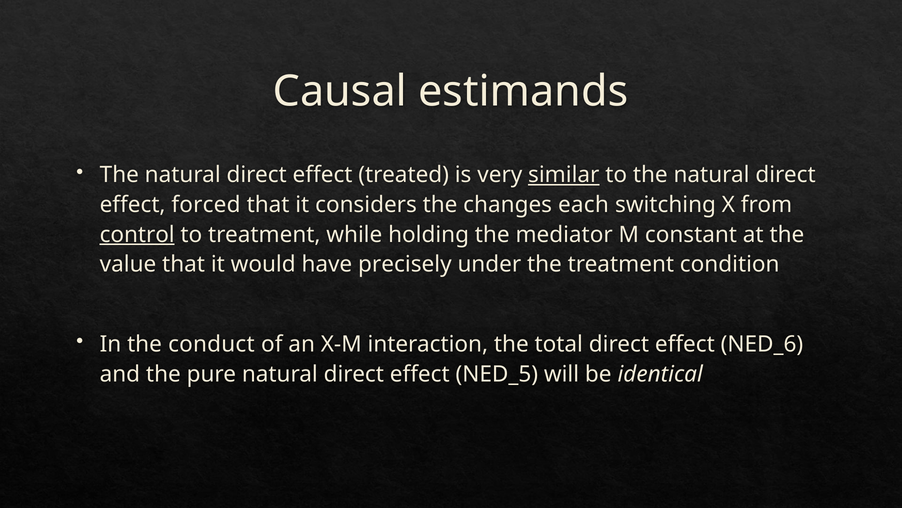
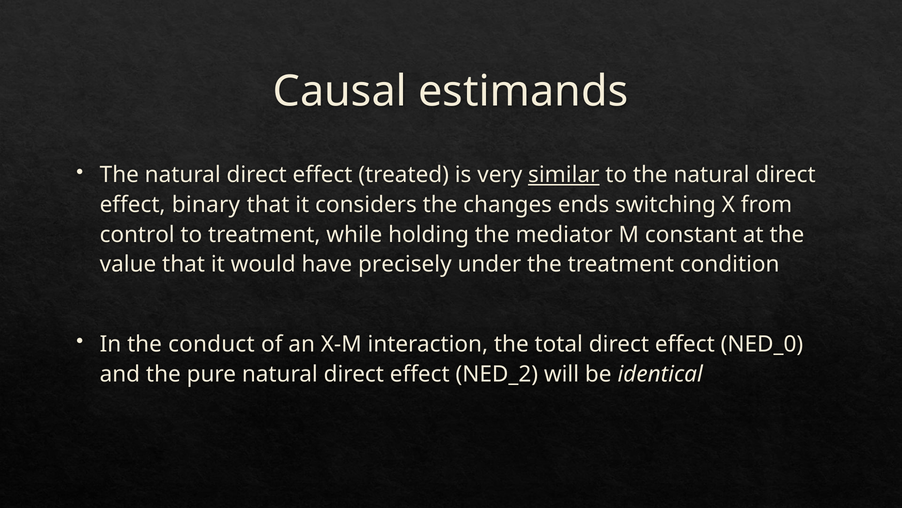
forced: forced -> binary (206, 205)
each: each -> ends (584, 205)
control underline: present -> none (137, 234)
NED_6: NED_6 -> NED_0 (762, 344)
NED_5: NED_5 -> NED_2 (497, 374)
